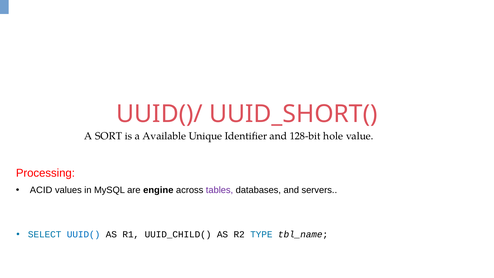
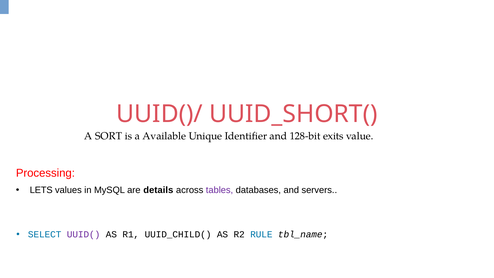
hole: hole -> exits (333, 136)
ACID: ACID -> LETS (41, 190)
engine: engine -> details (158, 190)
UUID( colour: blue -> purple (84, 234)
TYPE: TYPE -> RULE (261, 234)
